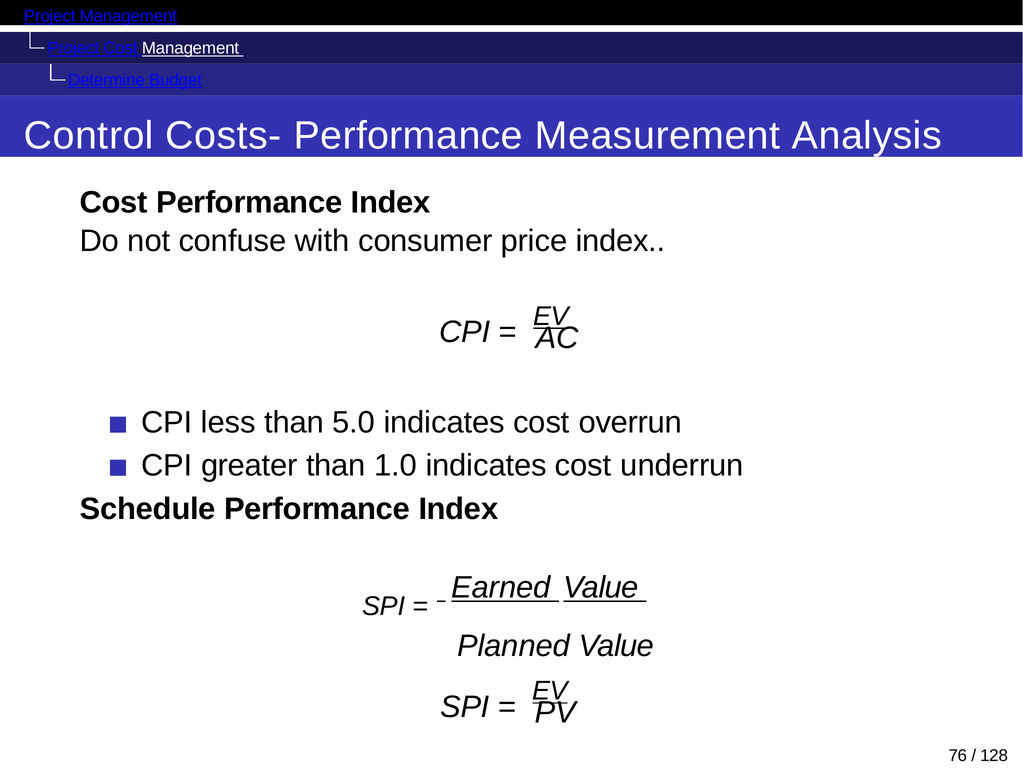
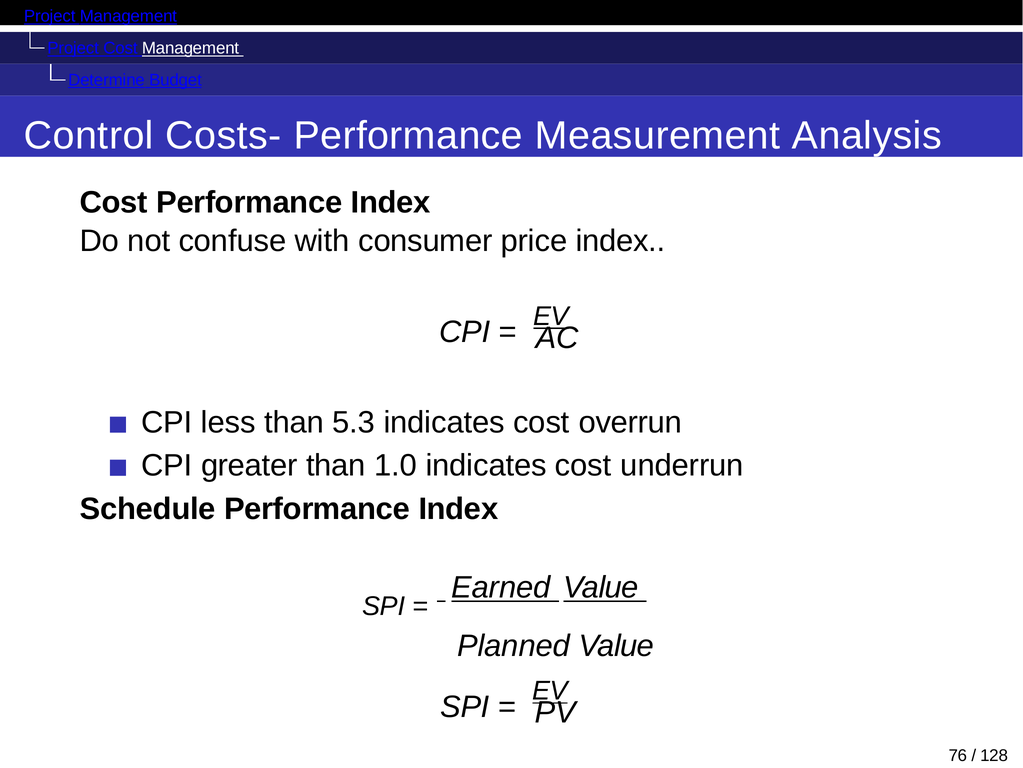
5.0: 5.0 -> 5.3 (354, 422)
